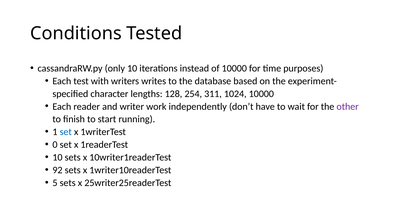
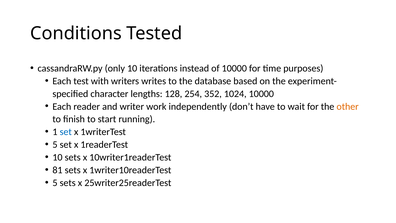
311: 311 -> 352 (213, 94)
other colour: purple -> orange (348, 106)
0: 0 -> 5 (55, 145)
92: 92 -> 81 (57, 170)
